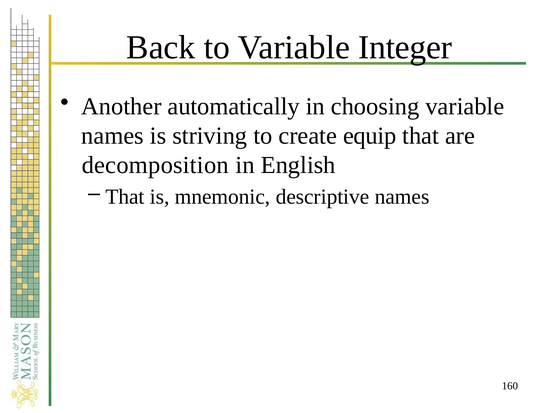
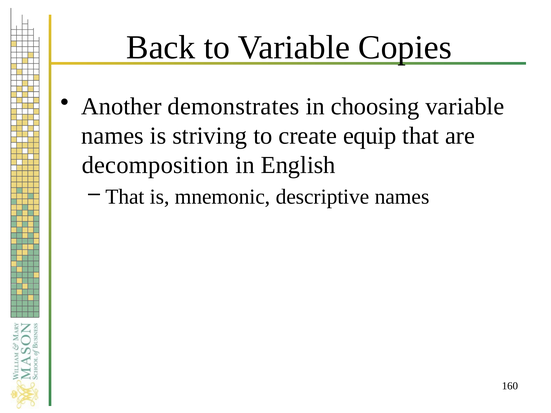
Integer: Integer -> Copies (405, 47)
automatically: automatically -> demonstrates (233, 106)
